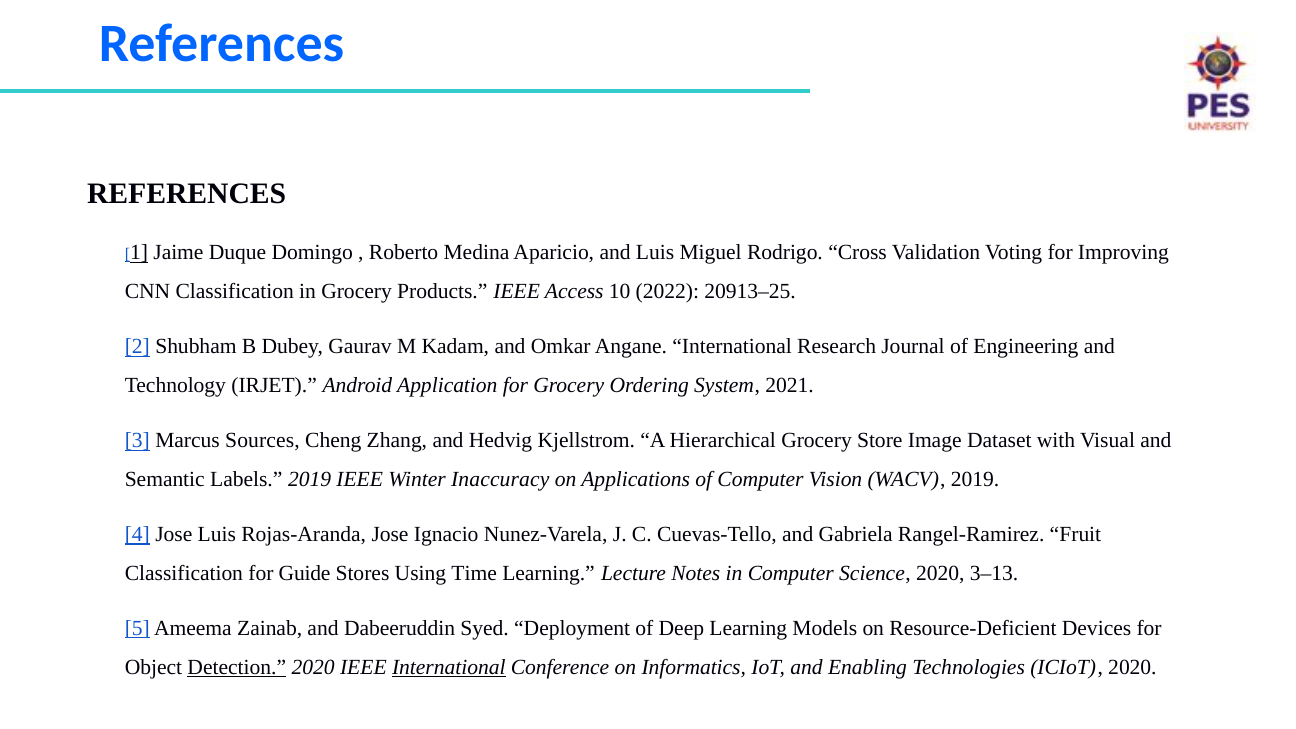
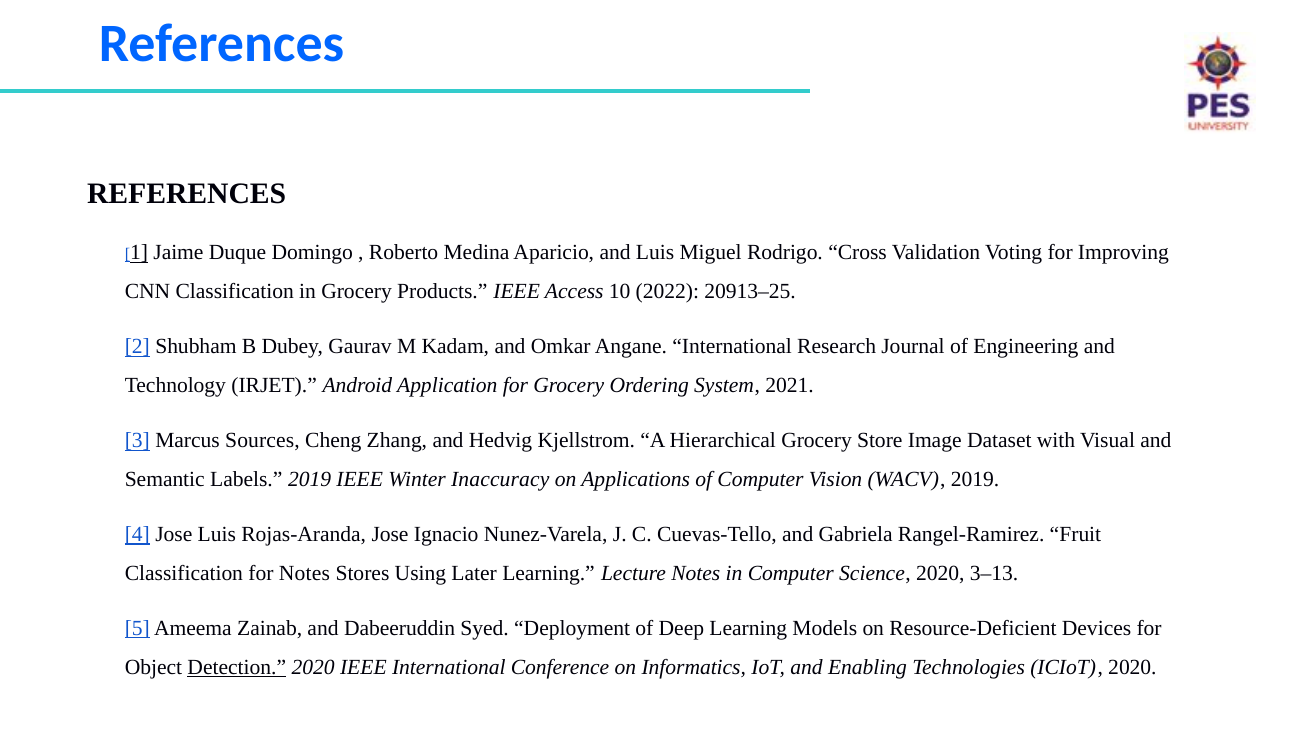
for Guide: Guide -> Notes (304, 573)
Time: Time -> Later (474, 573)
International underline: present -> none (449, 667)
